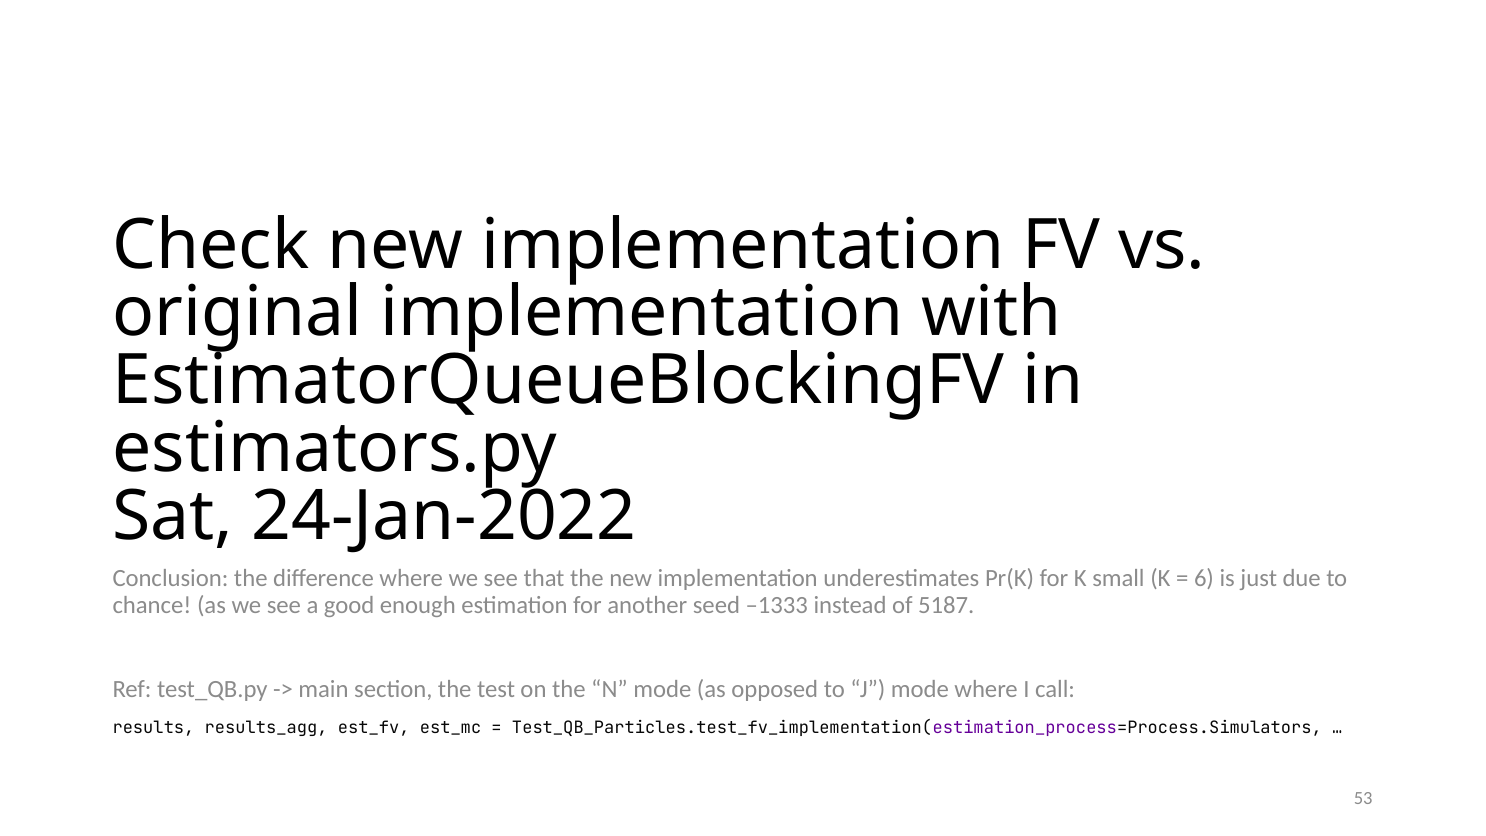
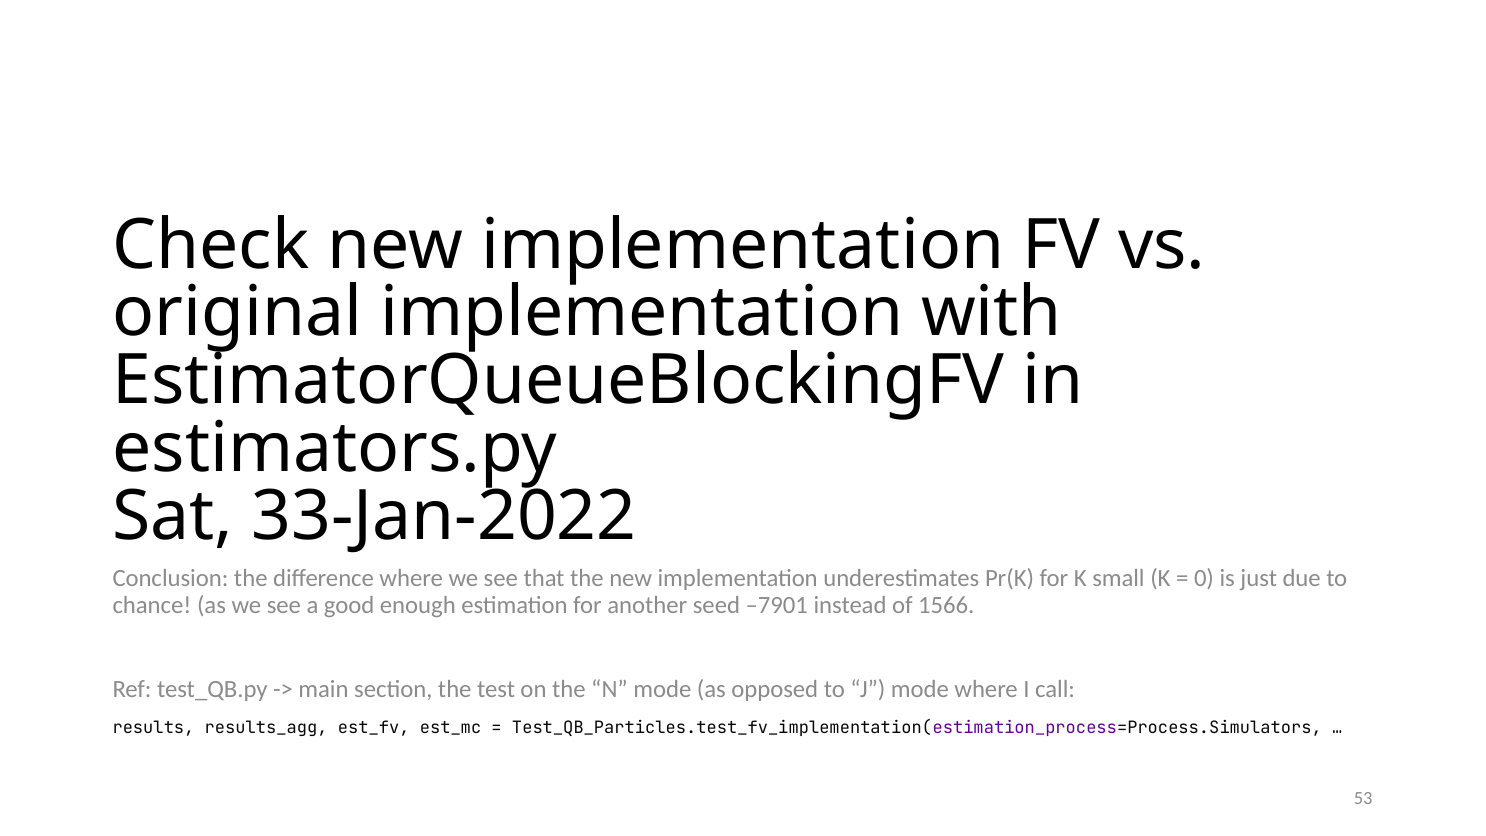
24-Jan-2022: 24-Jan-2022 -> 33-Jan-2022 (444, 516)
6: 6 -> 0 (1204, 578)
–1333: –1333 -> –7901 (777, 605)
5187: 5187 -> 1566 (946, 605)
